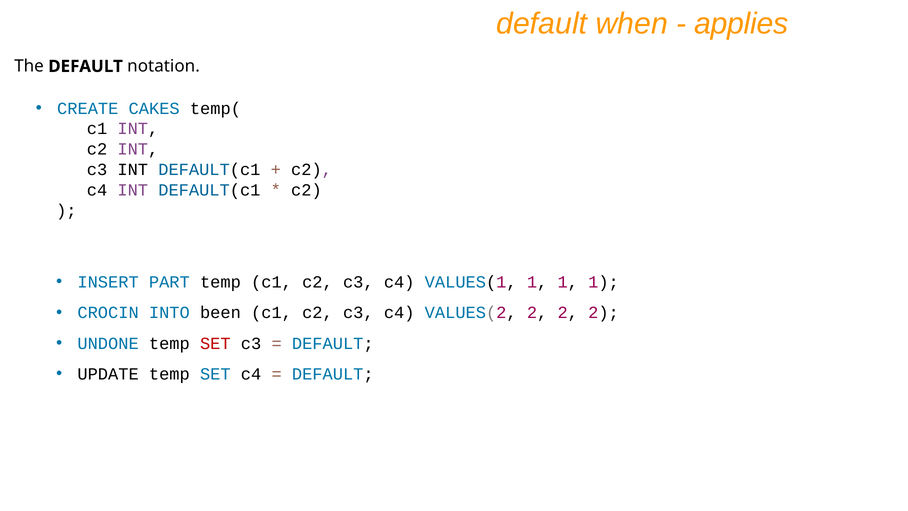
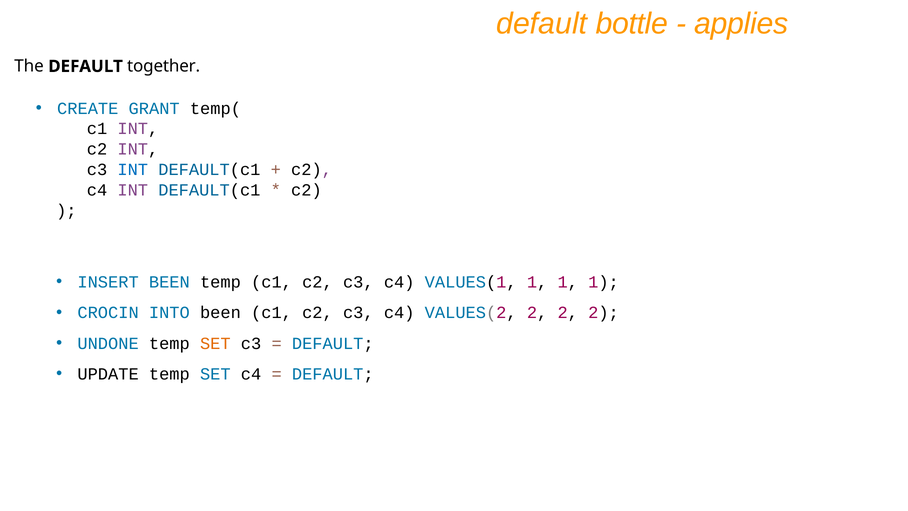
when: when -> bottle (632, 24)
notation: notation -> together (164, 66)
CAKES: CAKES -> GRANT (154, 108)
INT colour: black -> blue (133, 170)
INSERT PART: PART -> BEEN (169, 282)
SET colour: red -> orange (215, 343)
